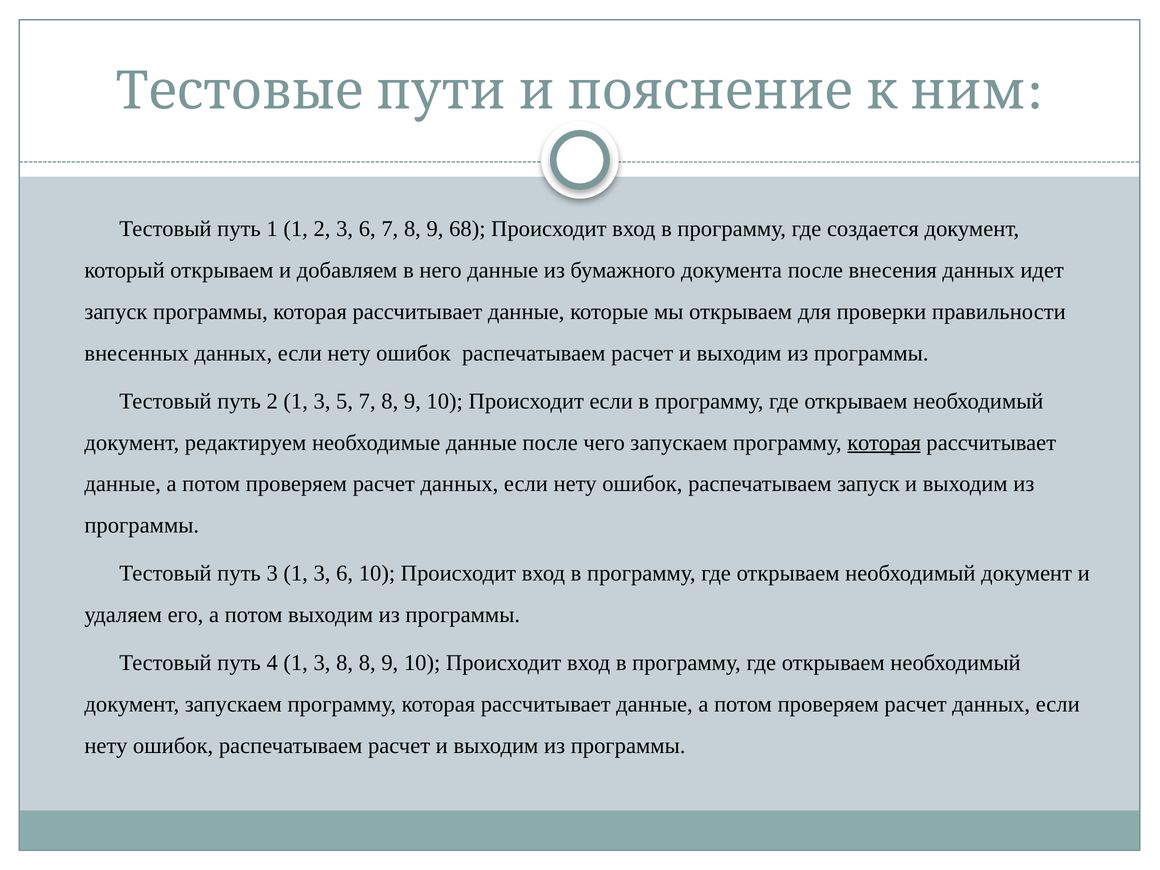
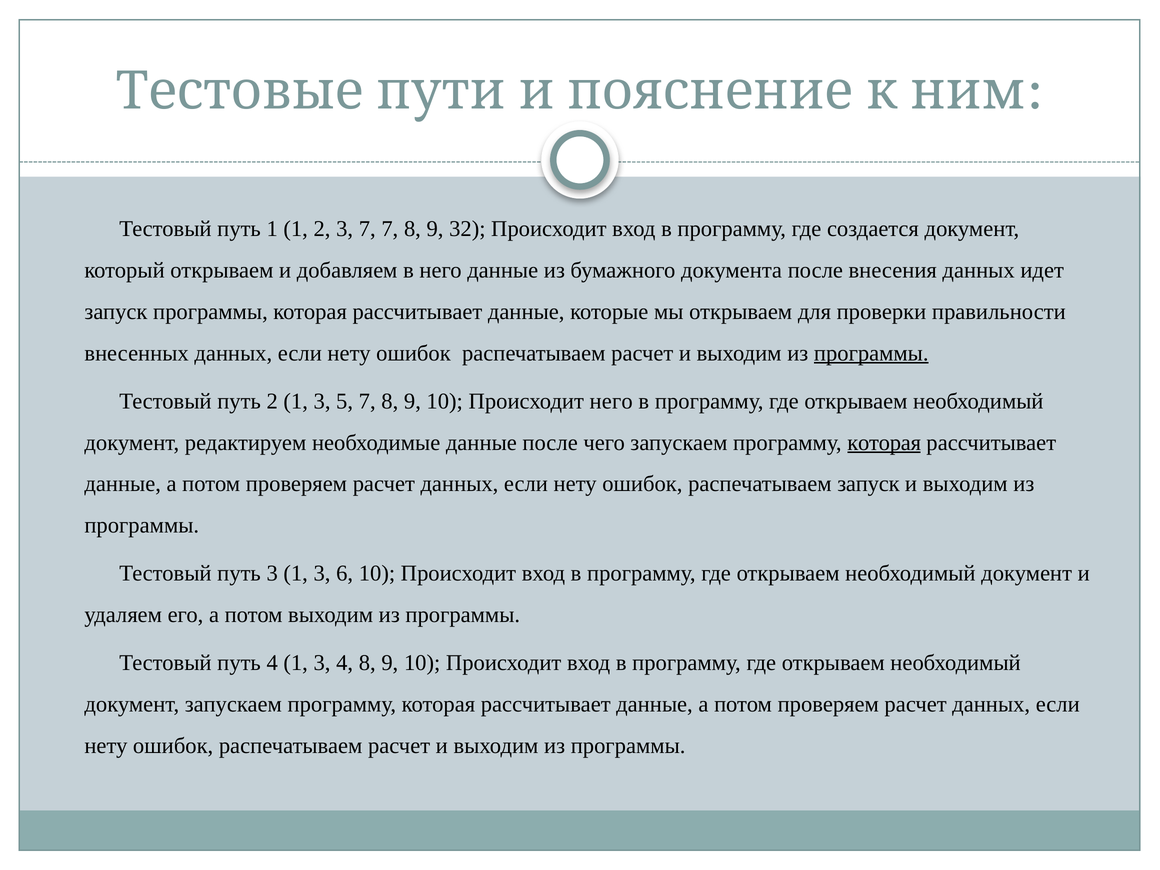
2 3 6: 6 -> 7 (367, 229)
68: 68 -> 32 (467, 229)
программы underline: none -> present (871, 353)
Происходит если: если -> него (611, 401)
3 8: 8 -> 4 (345, 663)
